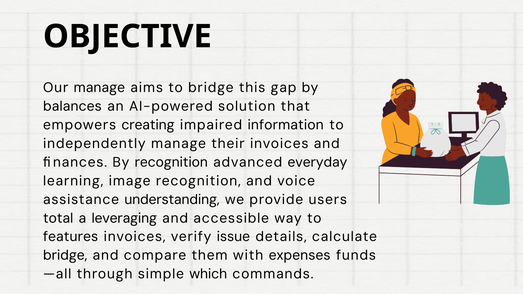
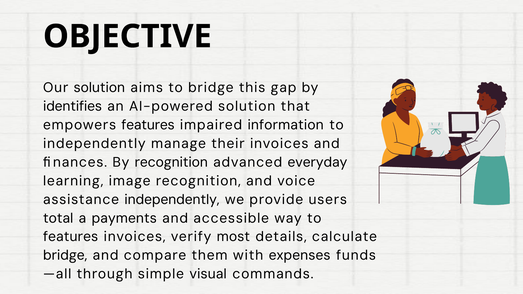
Our manage: manage -> solution (99, 88)
balances: balances -> identifies (73, 106)
empowers creating: creating -> features (148, 125)
assistance understanding: understanding -> independently (172, 200)
leveraging: leveraging -> payments (124, 218)
issue: issue -> most (233, 237)
which: which -> visual (208, 274)
